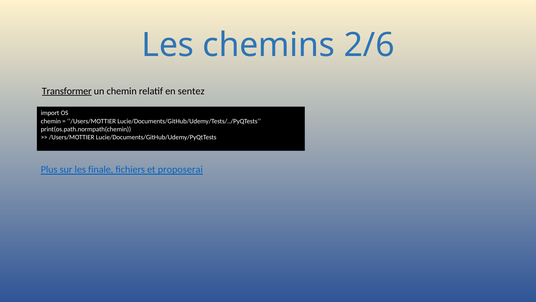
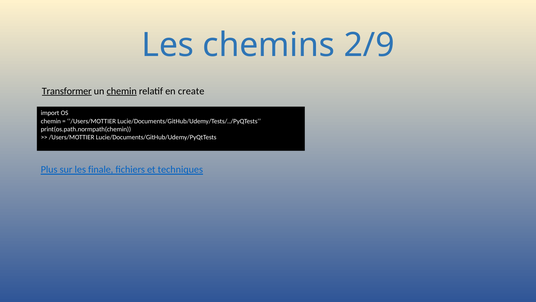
2/6: 2/6 -> 2/9 (369, 45)
chemin underline: none -> present (122, 91)
sentez: sentez -> create (191, 91)
proposerai: proposerai -> techniques (180, 169)
